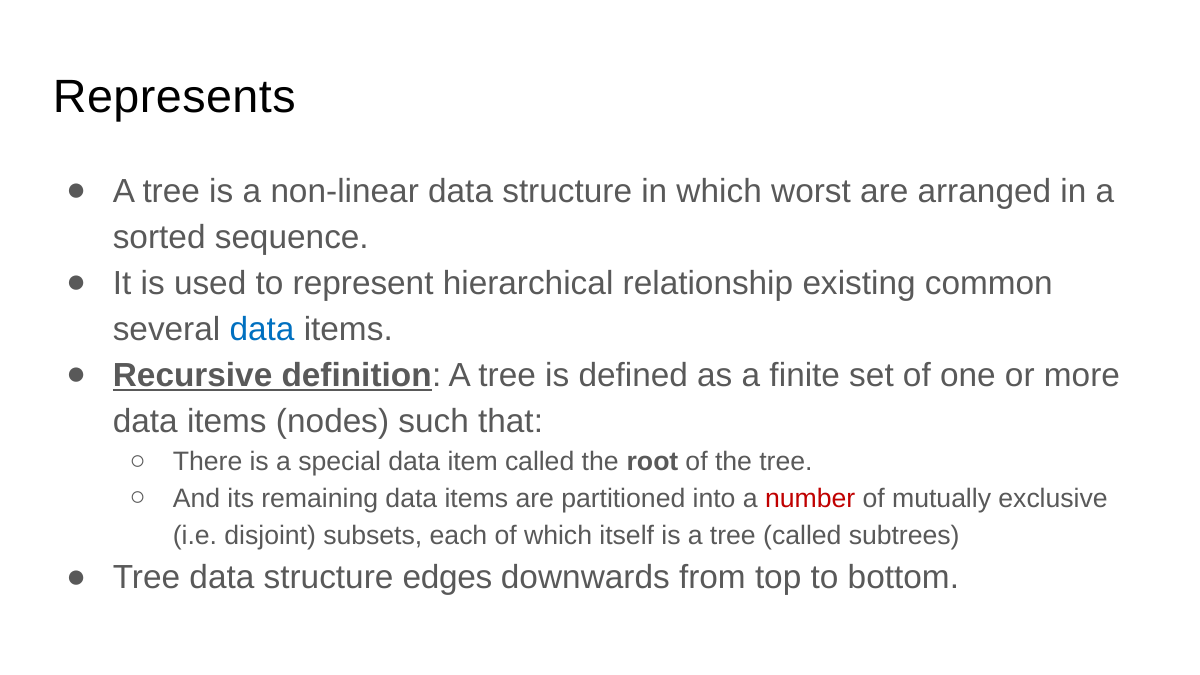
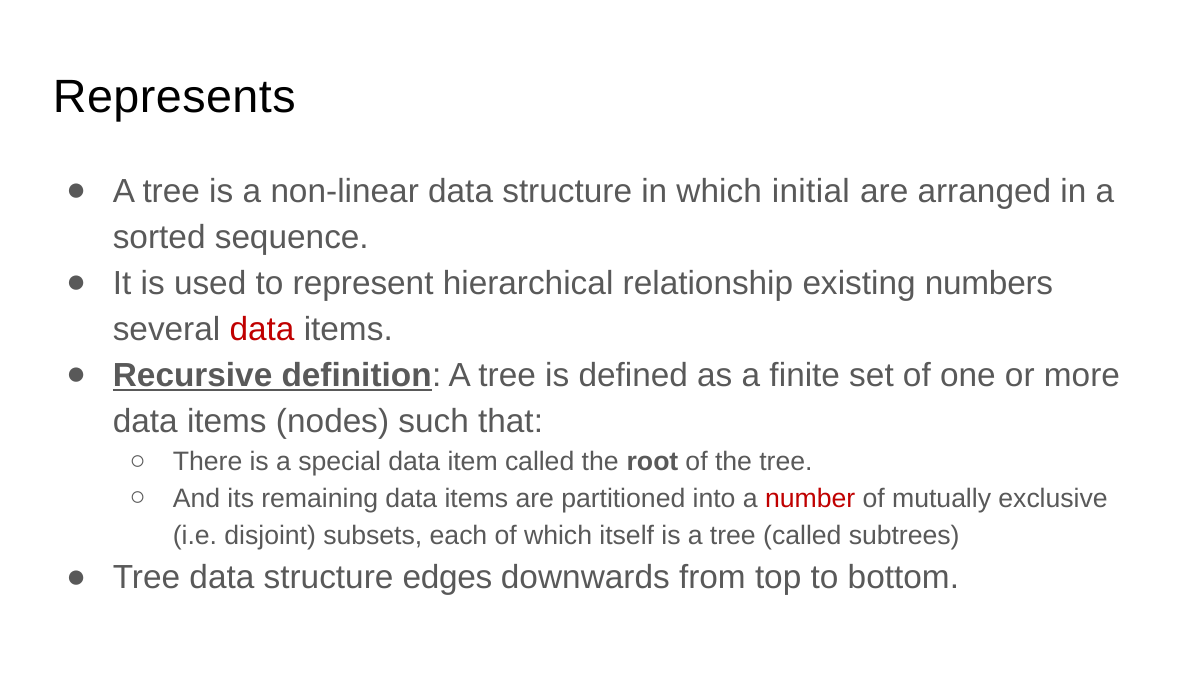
worst: worst -> initial (811, 192)
common: common -> numbers (989, 284)
data colour: blue -> red (262, 330)
